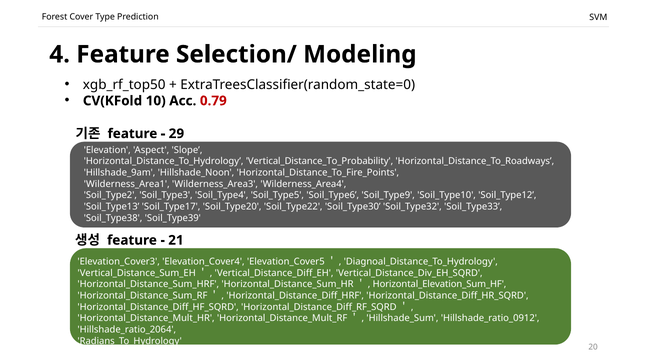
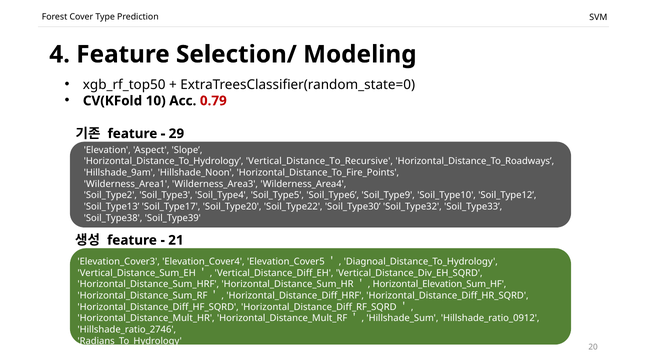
Vertical_Distance_To_Probability: Vertical_Distance_To_Probability -> Vertical_Distance_To_Recursive (319, 161)
Hillshade_ratio_2064: Hillshade_ratio_2064 -> Hillshade_ratio_2746 (127, 330)
